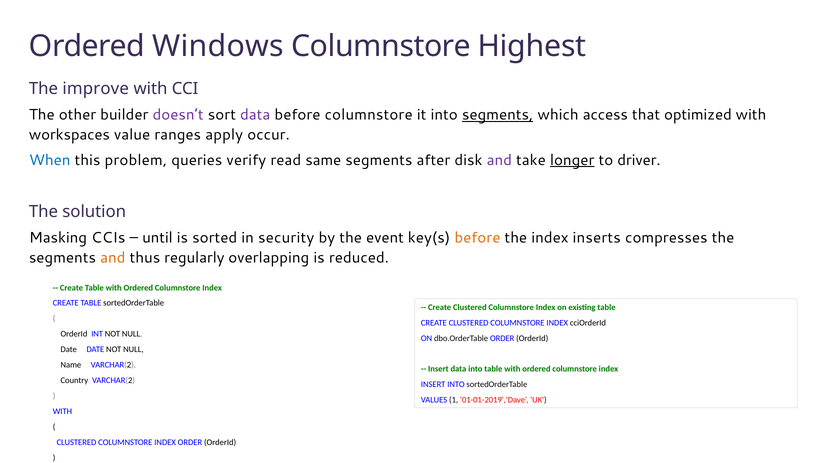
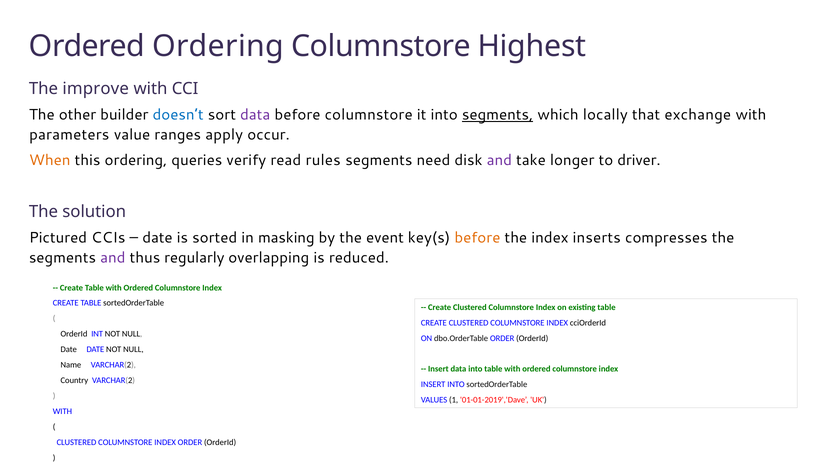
Ordered Windows: Windows -> Ordering (218, 46)
doesn’t colour: purple -> blue (178, 115)
access: access -> locally (605, 115)
optimized: optimized -> exchange (698, 115)
workspaces: workspaces -> parameters (69, 135)
When colour: blue -> orange (50, 160)
this problem: problem -> ordering (136, 160)
same: same -> rules (323, 160)
after: after -> need (433, 160)
longer underline: present -> none (572, 160)
Masking: Masking -> Pictured (58, 238)
until: until -> date (157, 238)
security: security -> masking (286, 238)
and colour: orange -> purple (113, 258)
